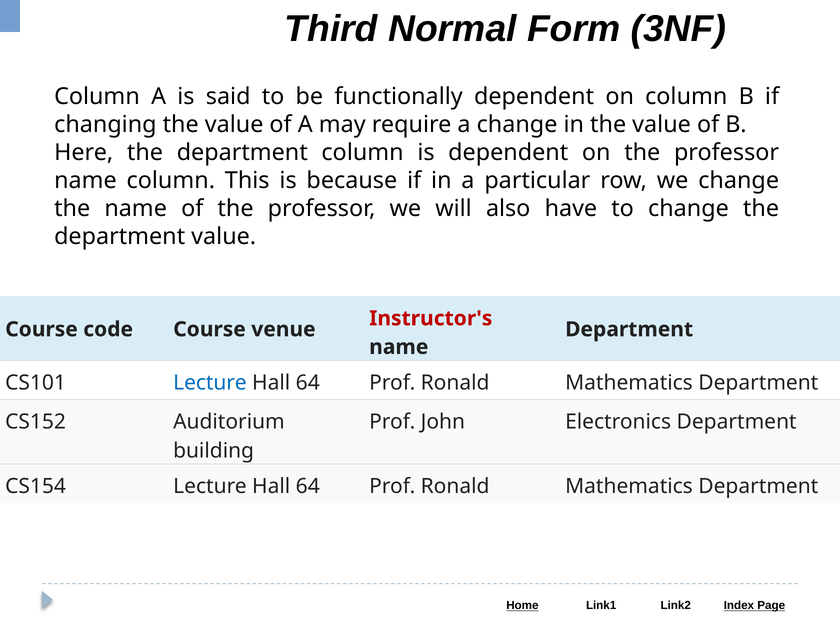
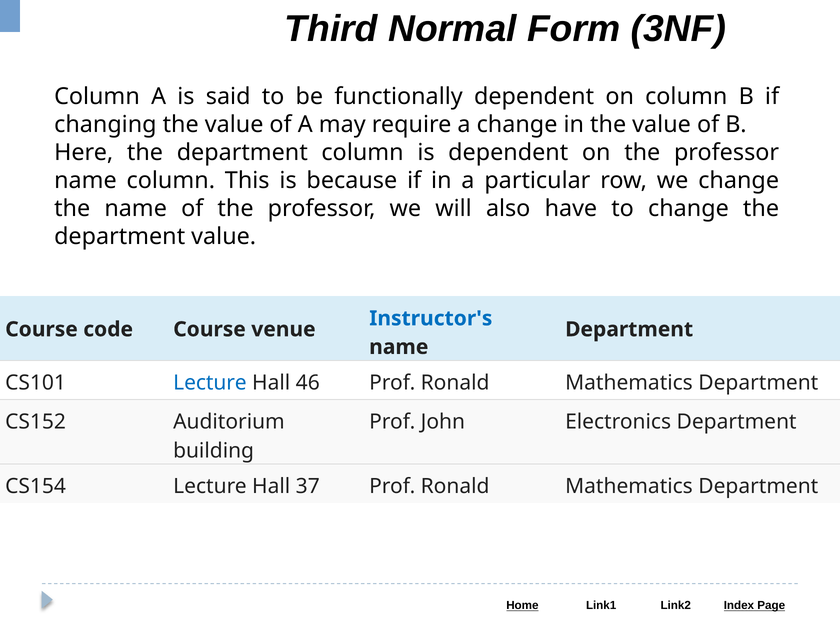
Instructor's colour: red -> blue (431, 318)
64: 64 -> 46 (308, 383)
CS154 Lecture Hall 64: 64 -> 37 (308, 486)
